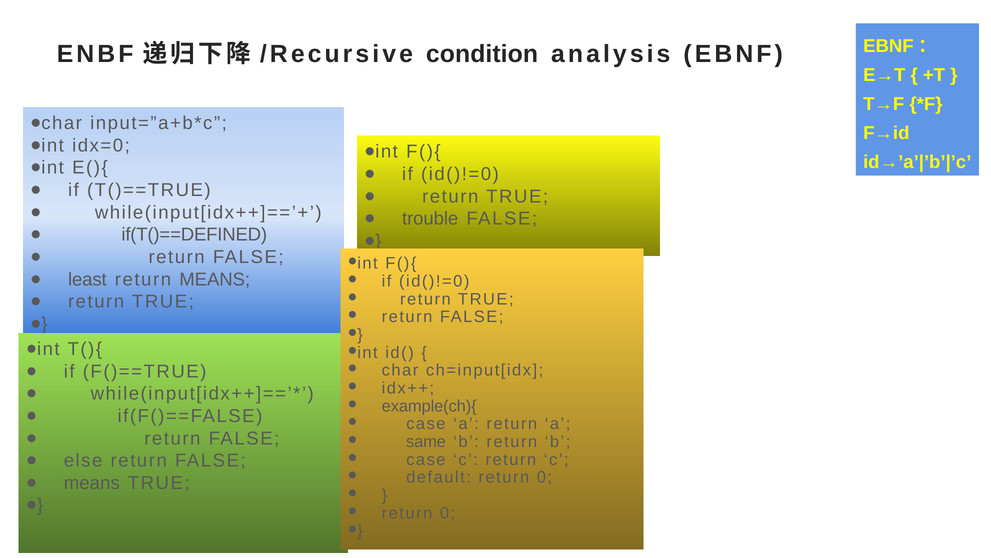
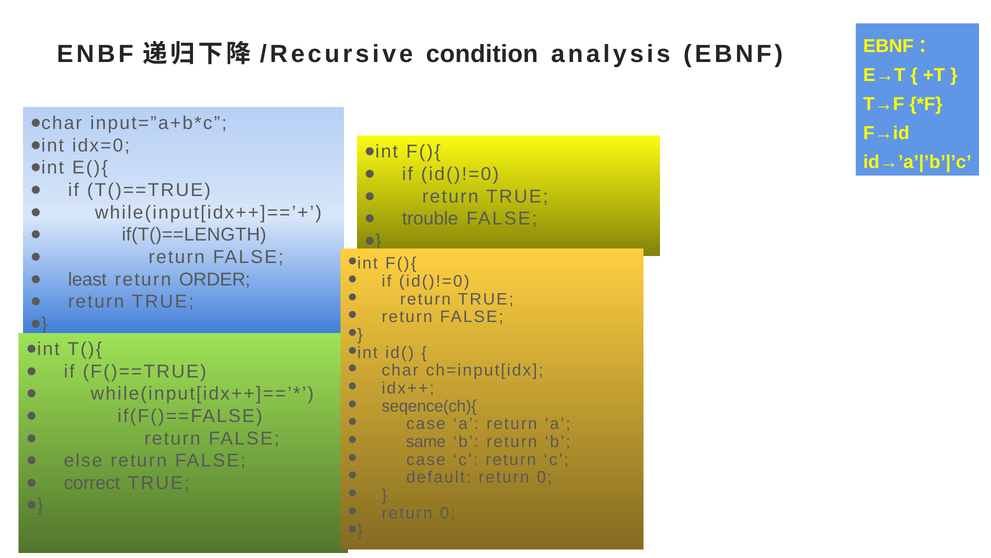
if(T()==DEFINED: if(T()==DEFINED -> if(T()==LENGTH (194, 235)
return MEANS: MEANS -> ORDER (215, 279)
example(ch){: example(ch){ -> seqence(ch){ (429, 406)
means: means -> correct (92, 483)
